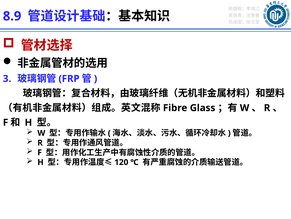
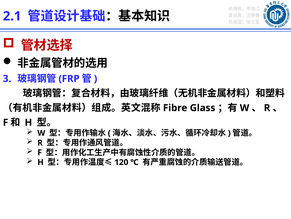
8.9: 8.9 -> 2.1 (12, 16)
